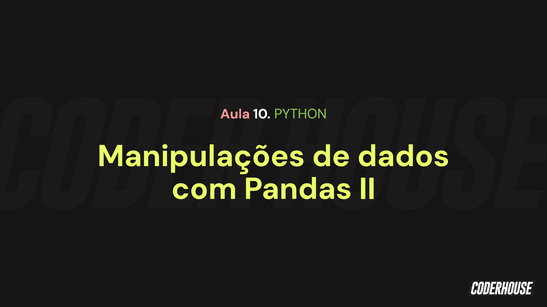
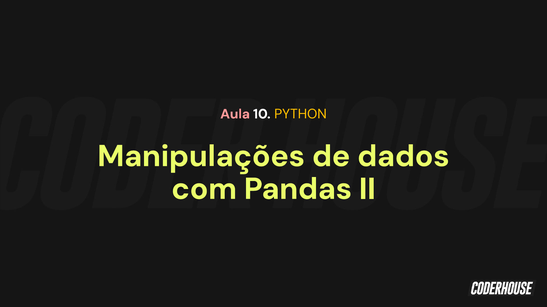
PYTHON colour: light green -> yellow (300, 114)
